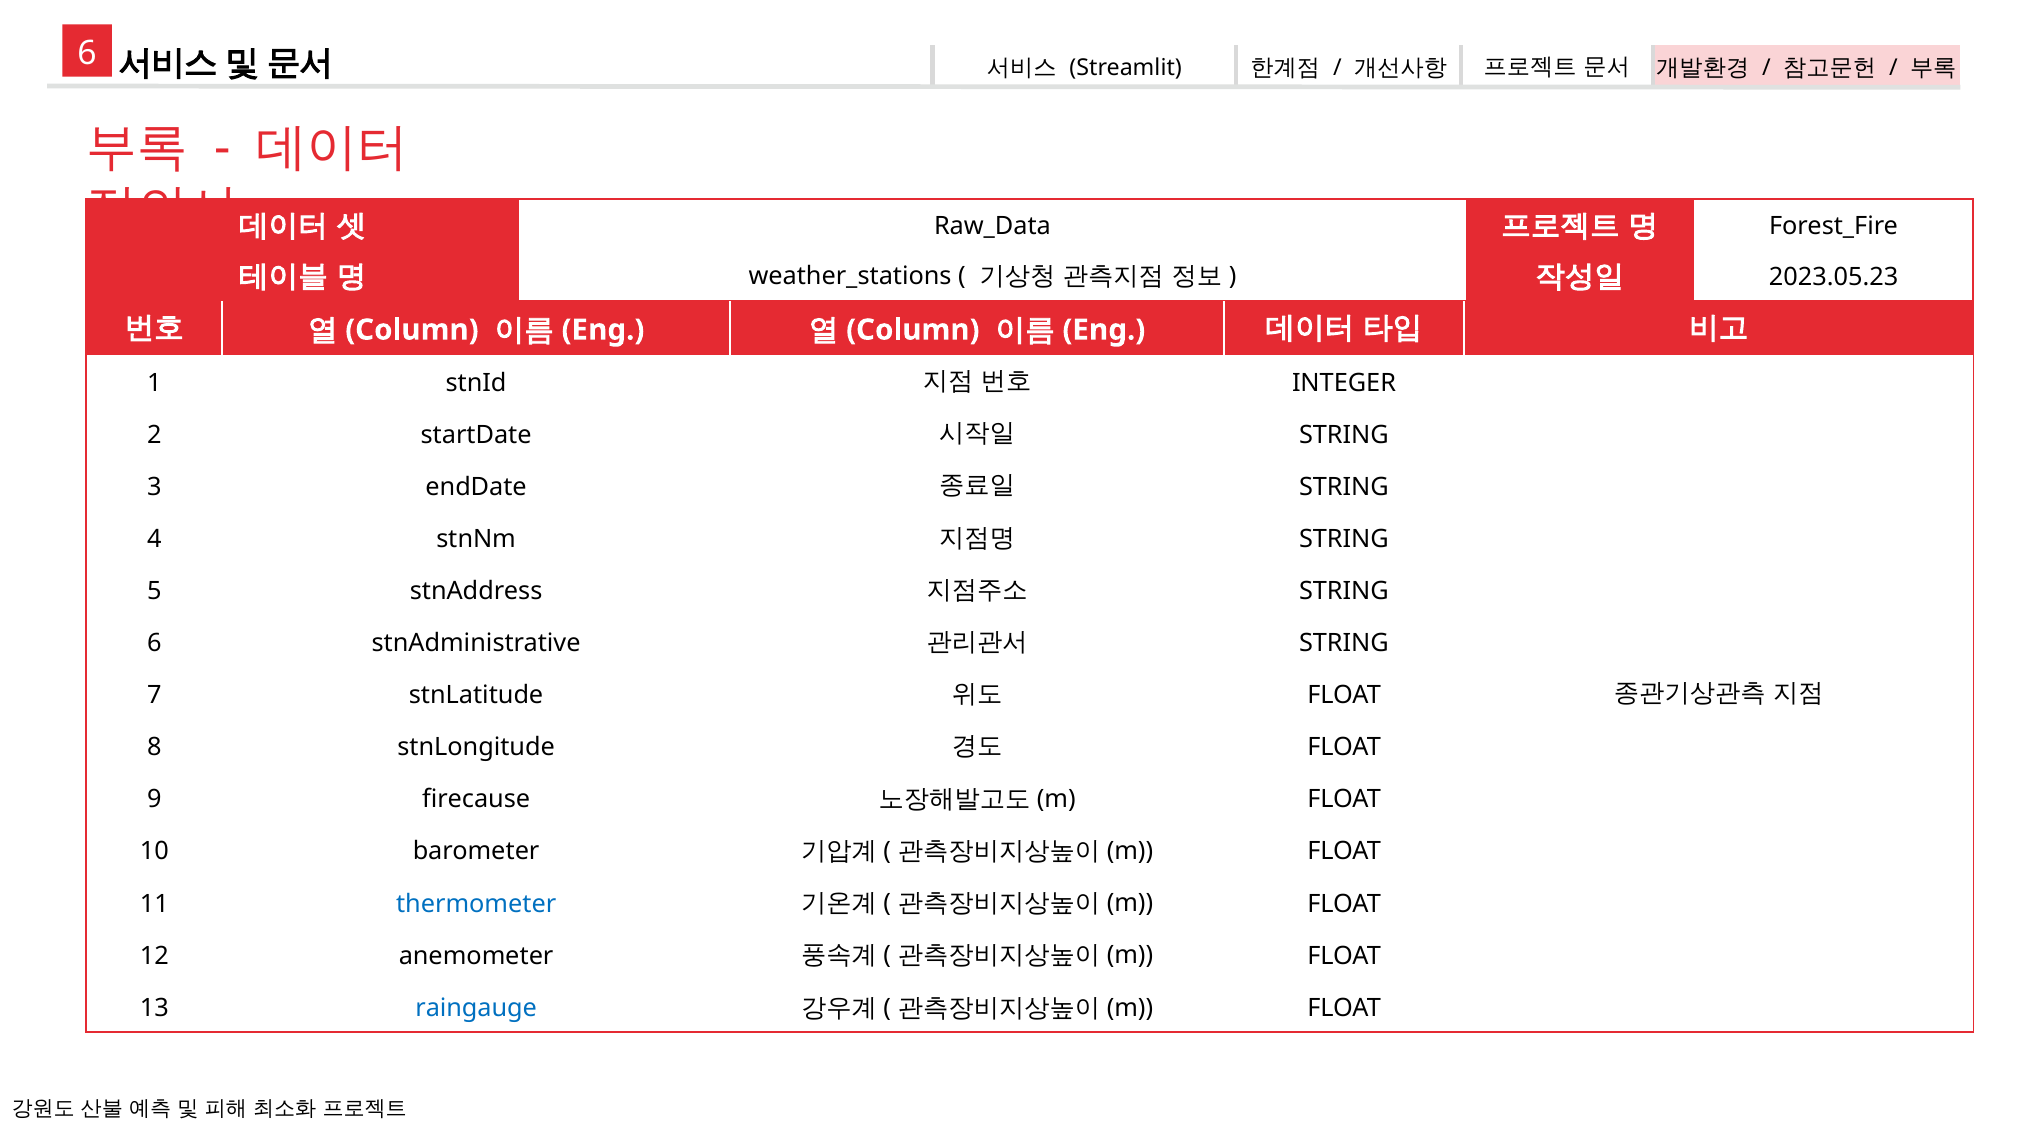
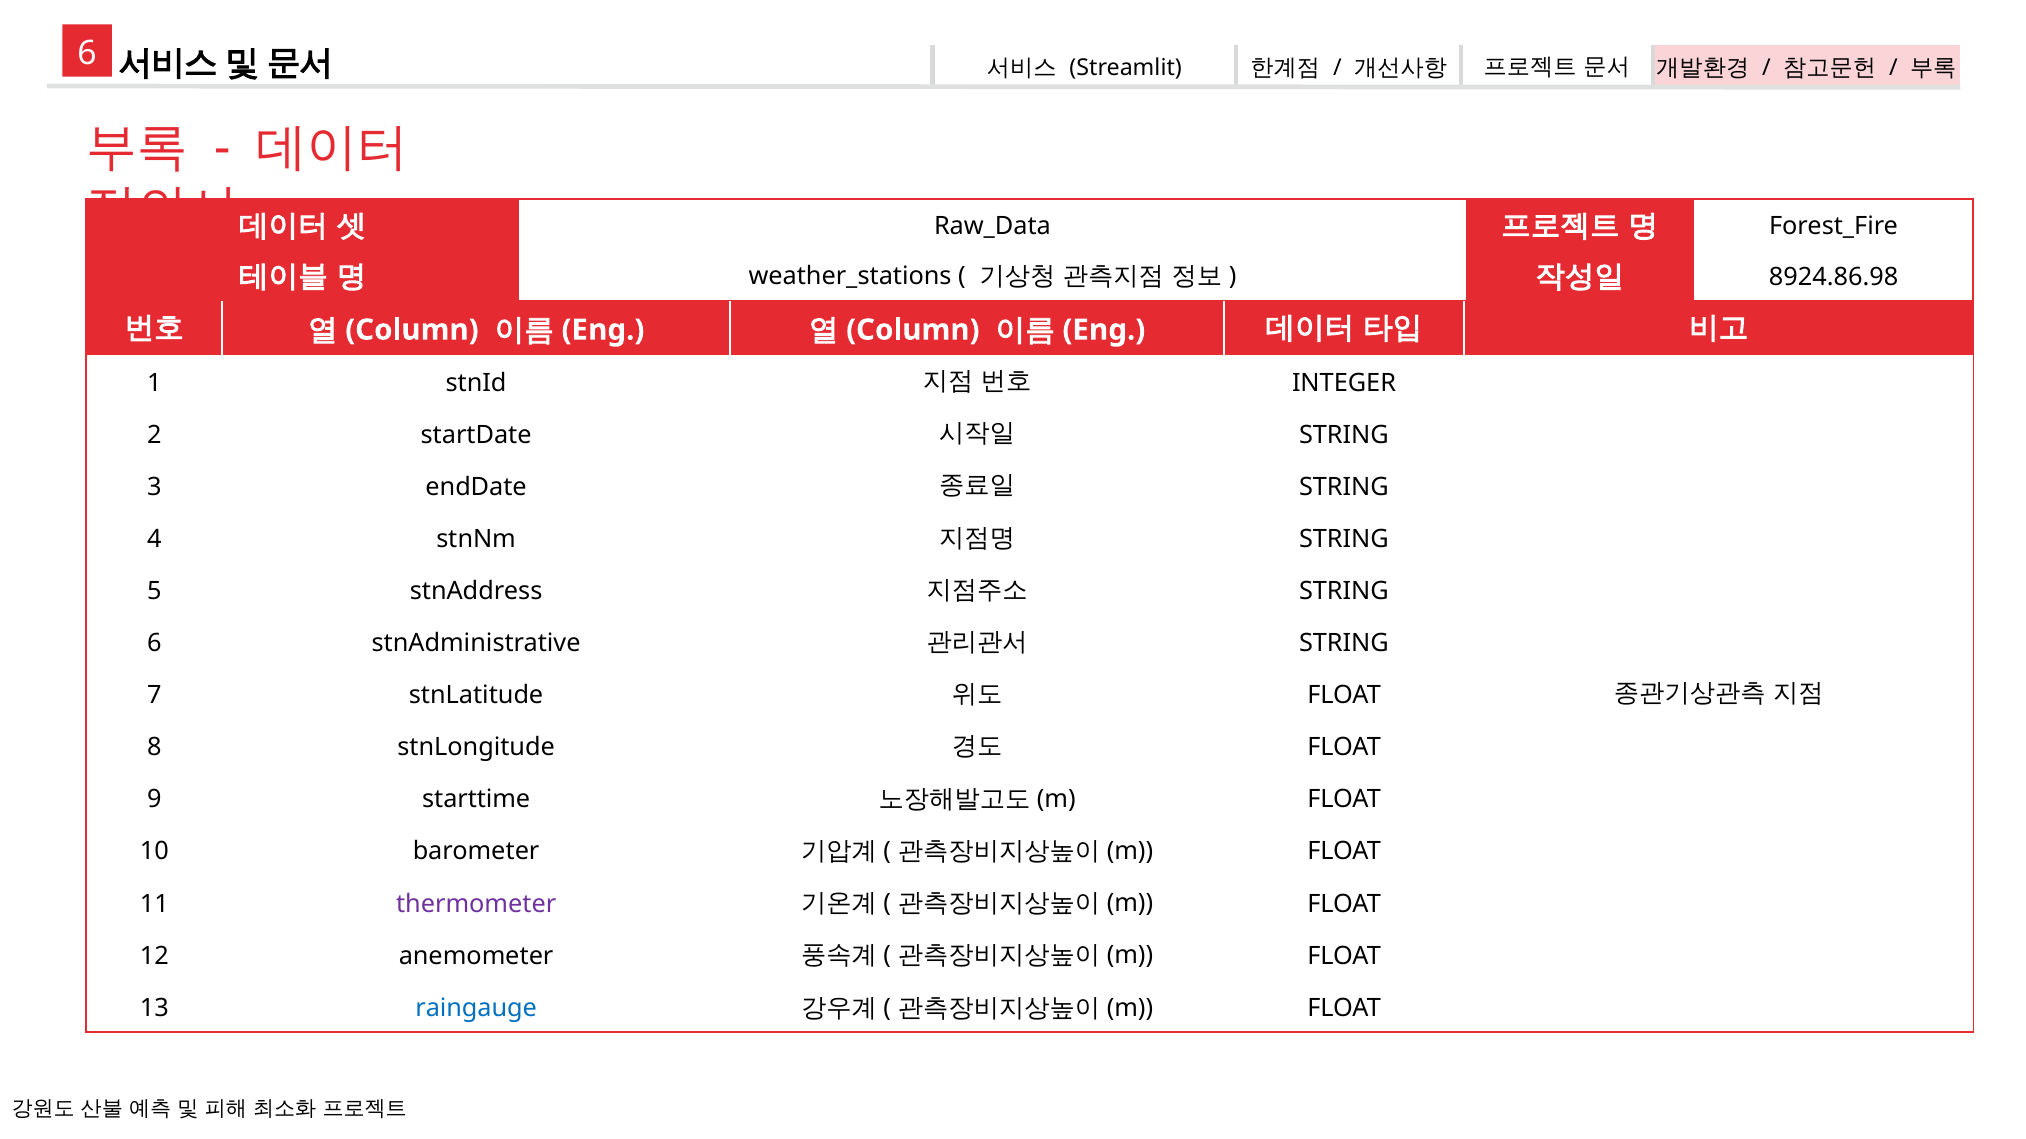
2023.05.23: 2023.05.23 -> 8924.86.98 (1834, 277)
firecause: firecause -> starttime (476, 800)
thermometer colour: blue -> purple (476, 904)
